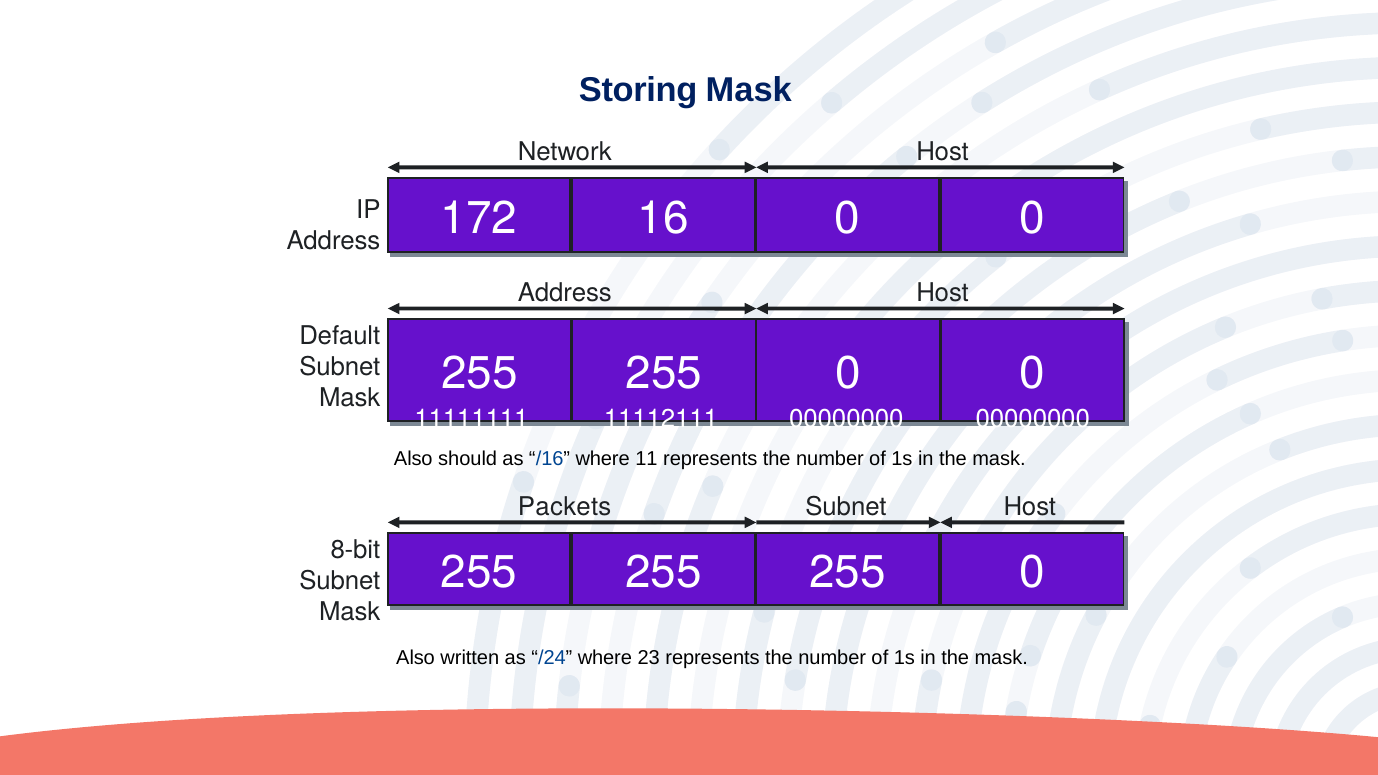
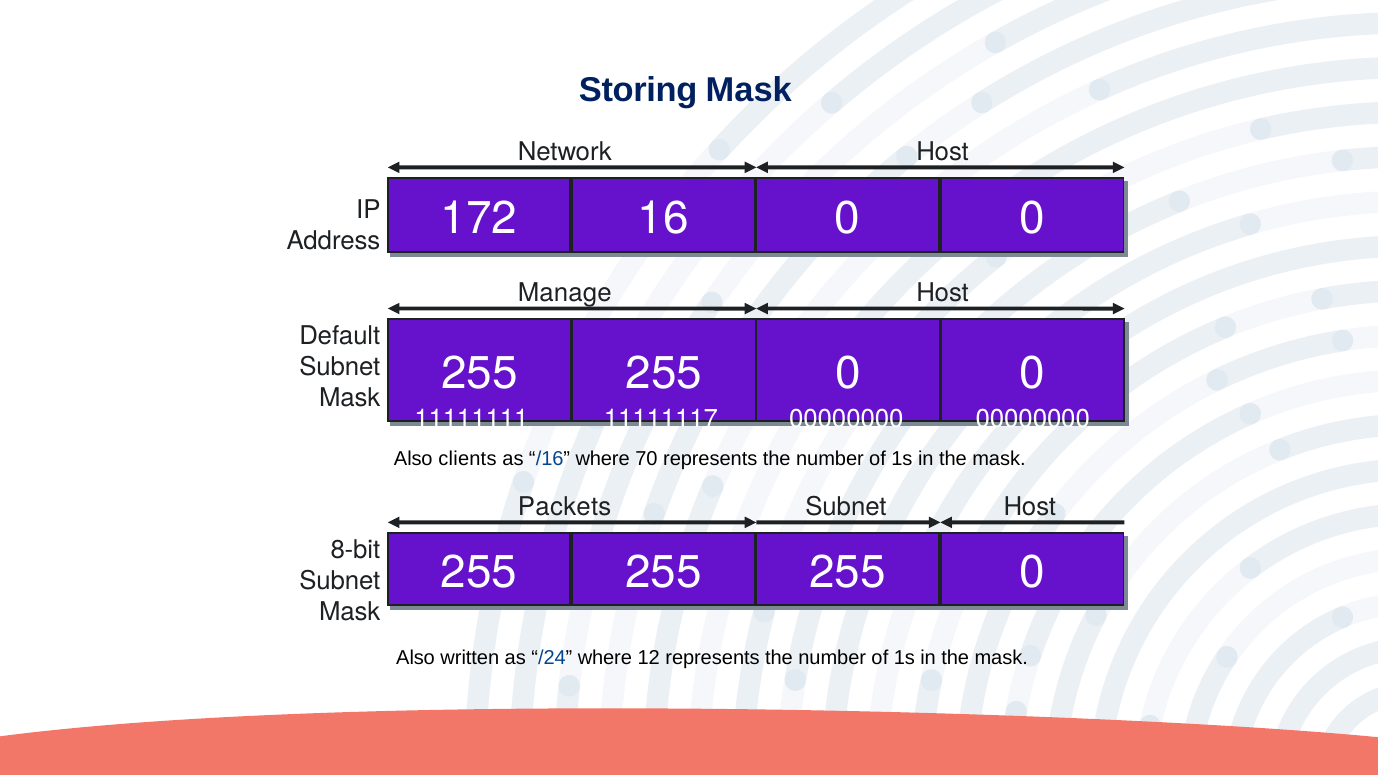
Address: Address -> Manage (565, 293)
11112111: 11112111 -> 11111117 (661, 419)
should: should -> clients (468, 459)
11: 11 -> 70 (646, 459)
23: 23 -> 12 (649, 658)
